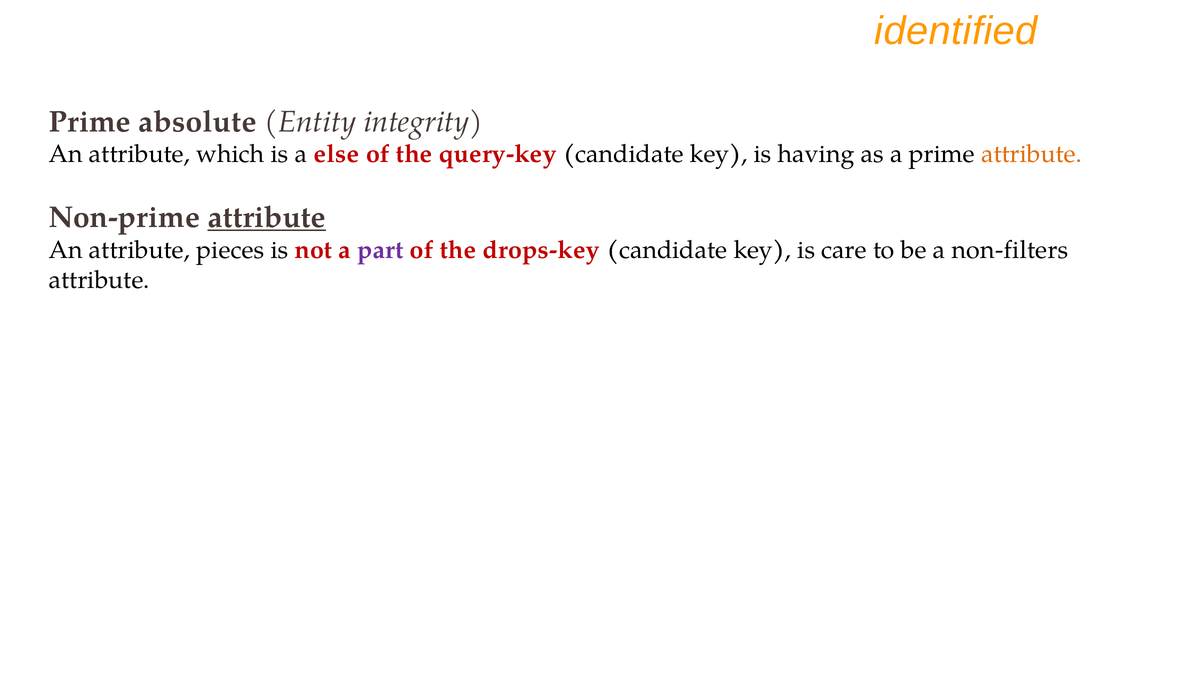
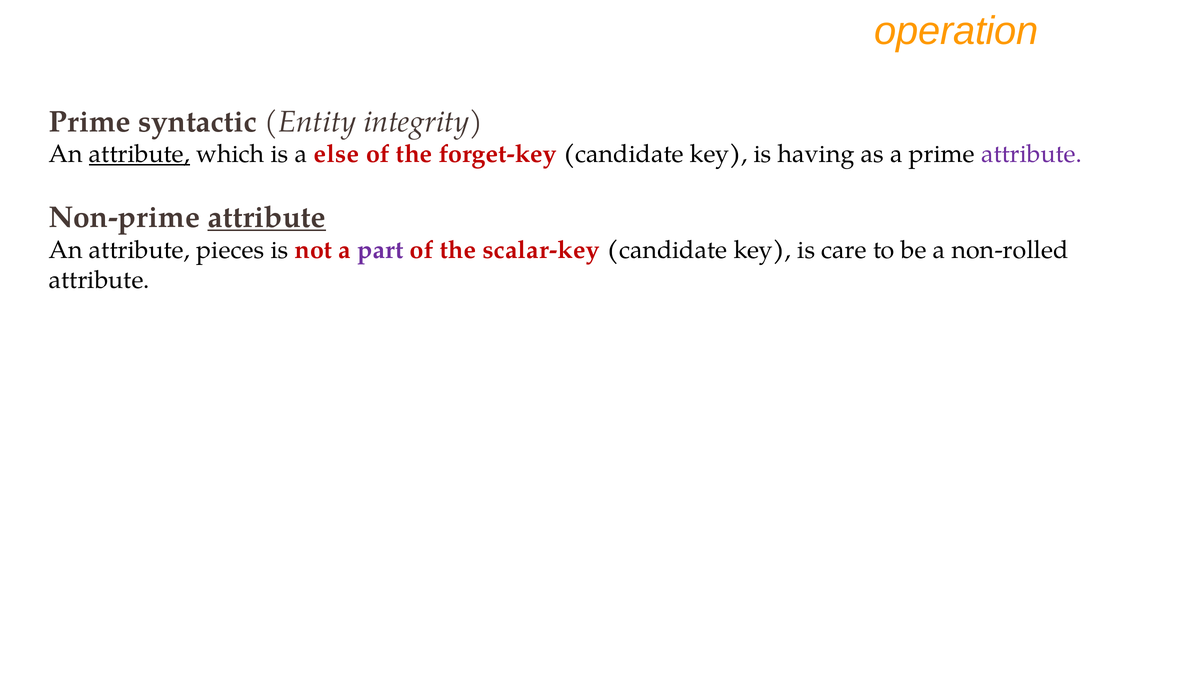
identified: identified -> operation (956, 31)
absolute: absolute -> syntactic (198, 122)
attribute underline: none -> present (139, 154)
query-key: query-key -> forget-key (498, 154)
attribute colour: orange -> purple (1032, 154)
drops-key: drops-key -> scalar-key (541, 250)
non-filters: non-filters -> non-rolled (1010, 250)
